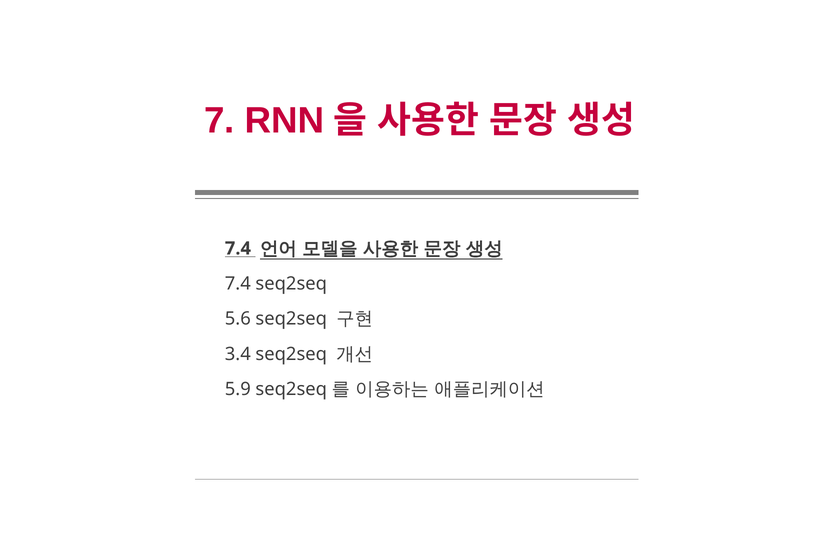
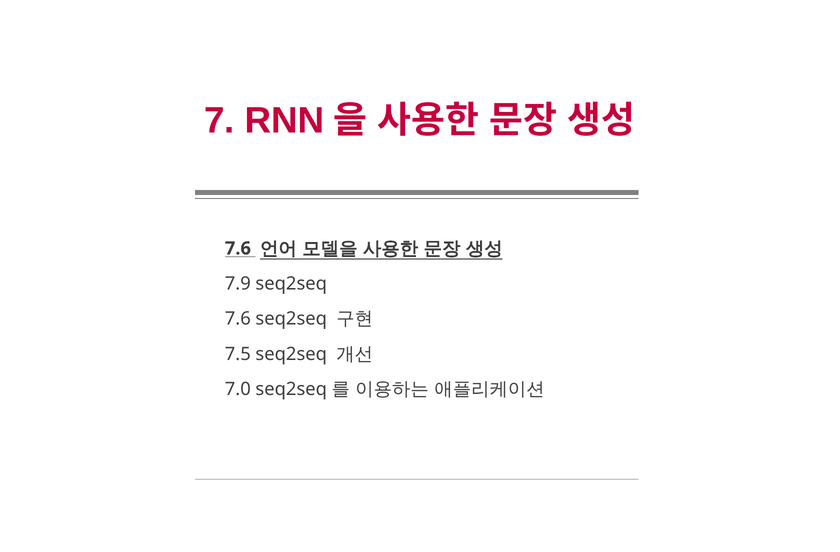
7.4: 7.4 -> 7.6 (238, 248)
7.4: 7.4 -> 7.9 (238, 283)
5.6: 5.6 -> 7.6 (238, 319)
3.4: 3.4 -> 7.5 (238, 354)
5.9: 5.9 -> 7.0 (238, 389)
